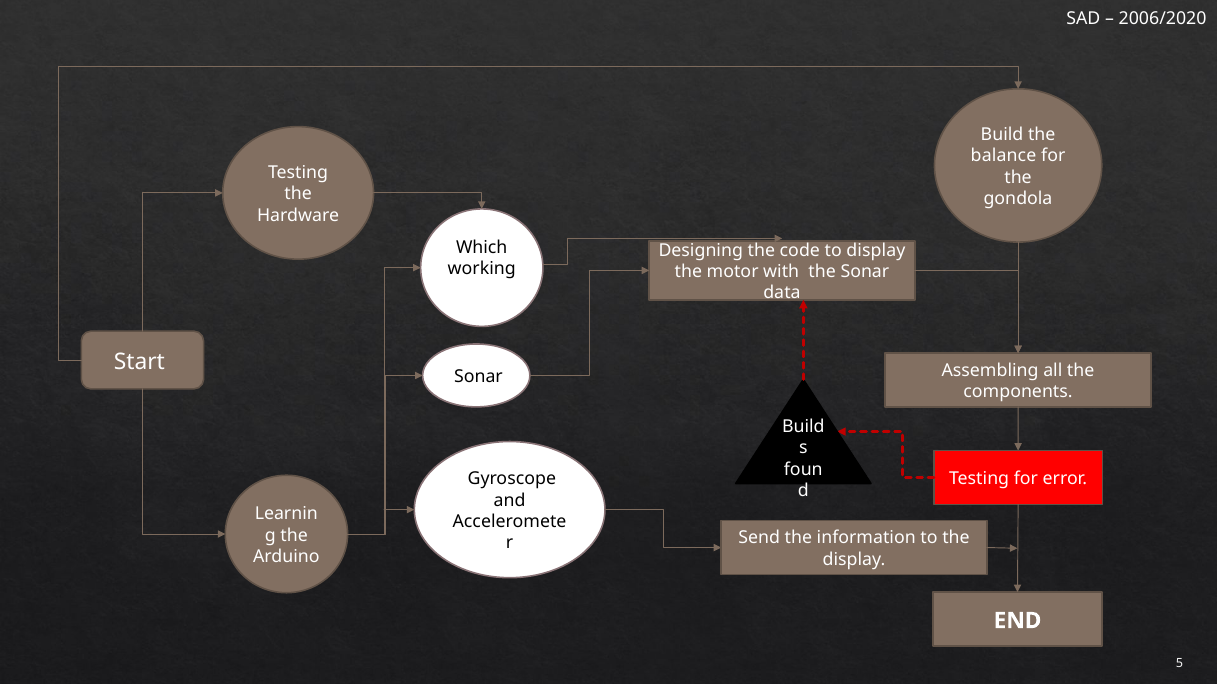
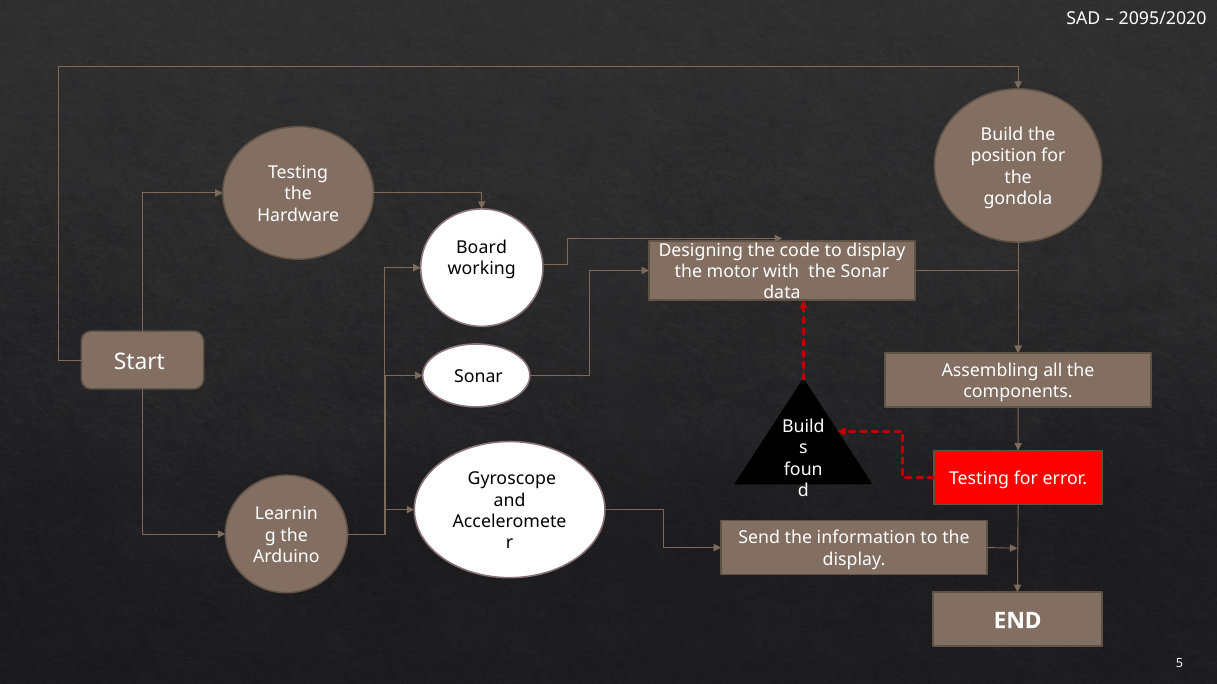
2006/2020: 2006/2020 -> 2095/2020 (1163, 19)
balance: balance -> position (1004, 156)
Which: Which -> Board (482, 248)
